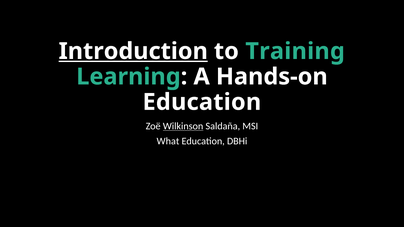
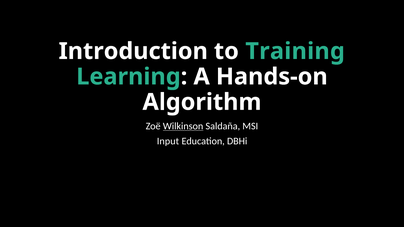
Introduction underline: present -> none (133, 51)
Education: Education -> Algorithm (202, 102)
What: What -> Input (168, 141)
